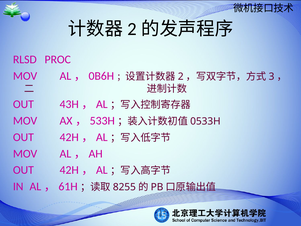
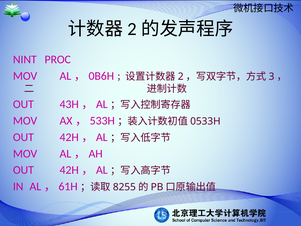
RLSD: RLSD -> NINT (25, 59)
